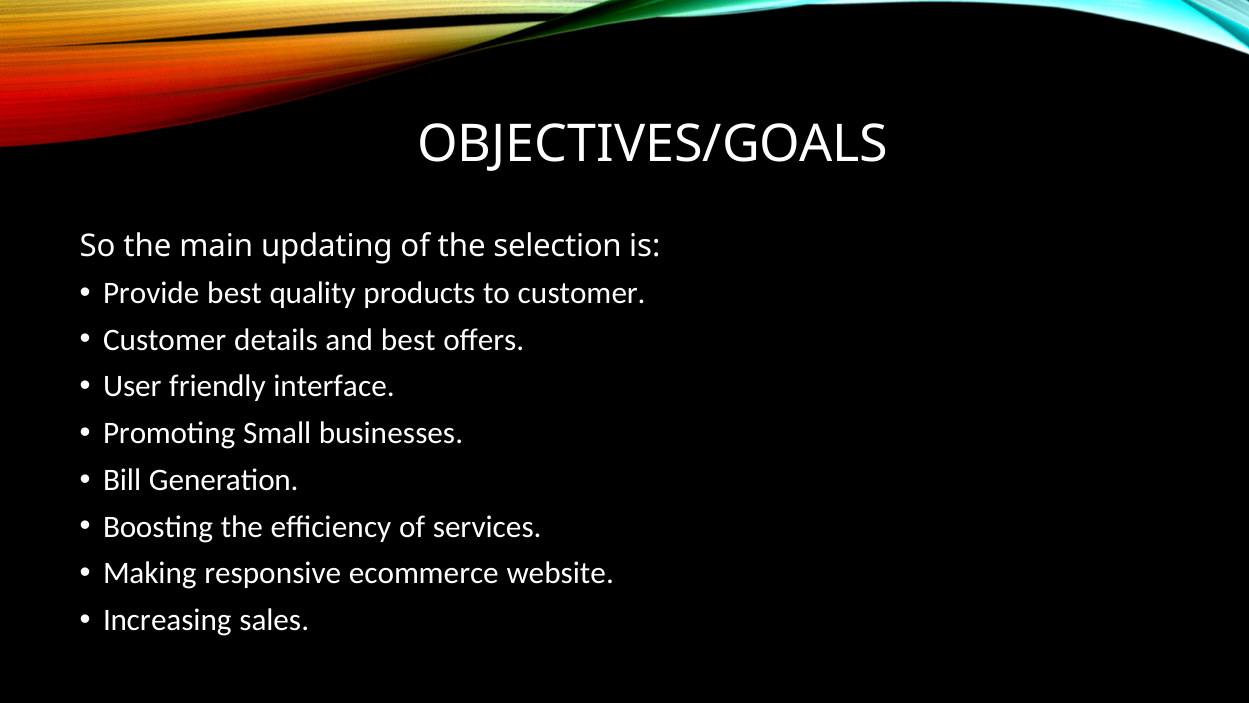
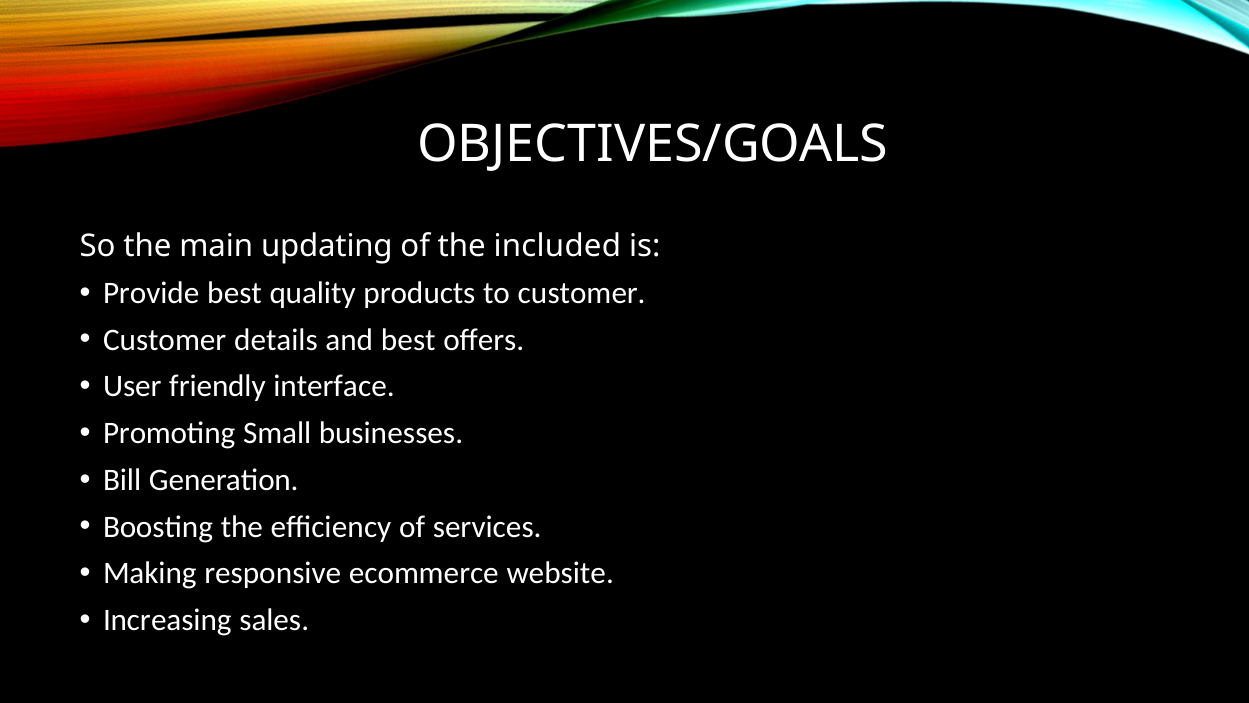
selection: selection -> included (557, 246)
